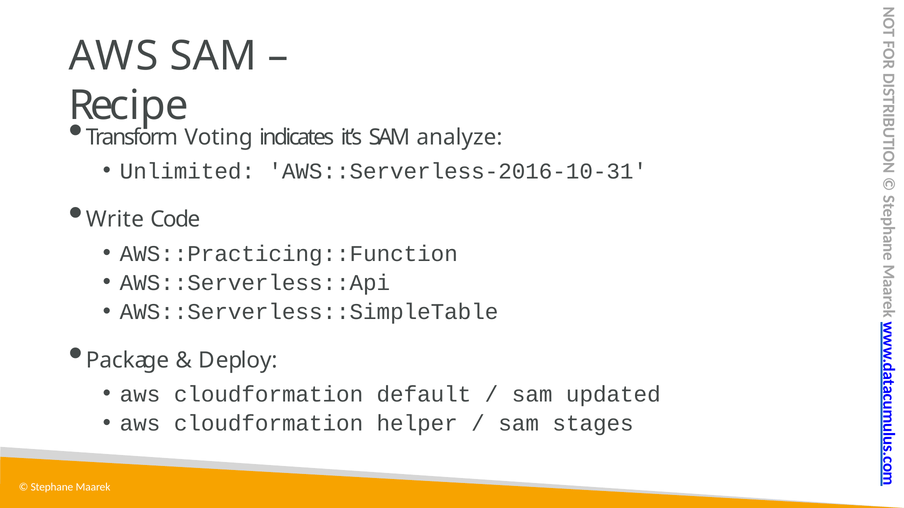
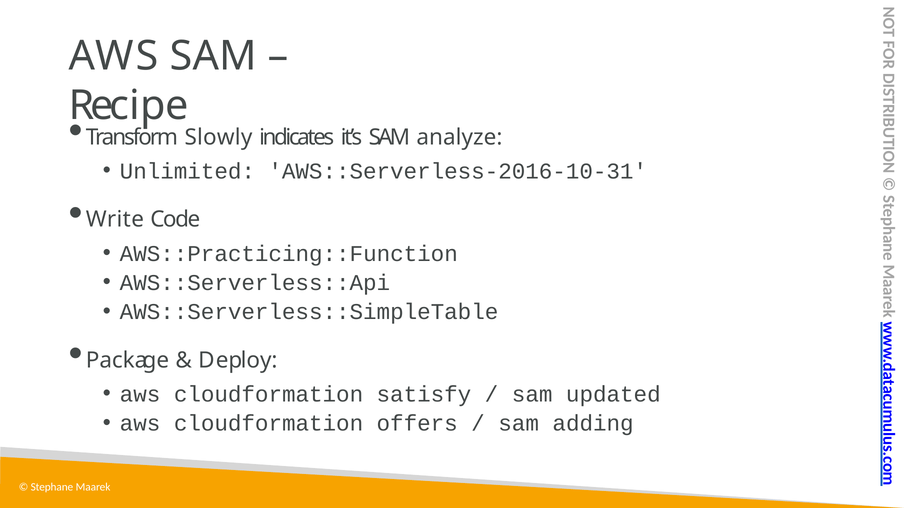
Voting: Voting -> Slowly (218, 137)
default: default -> satisfy (424, 395)
helper: helper -> offers (417, 424)
stages: stages -> adding (593, 424)
